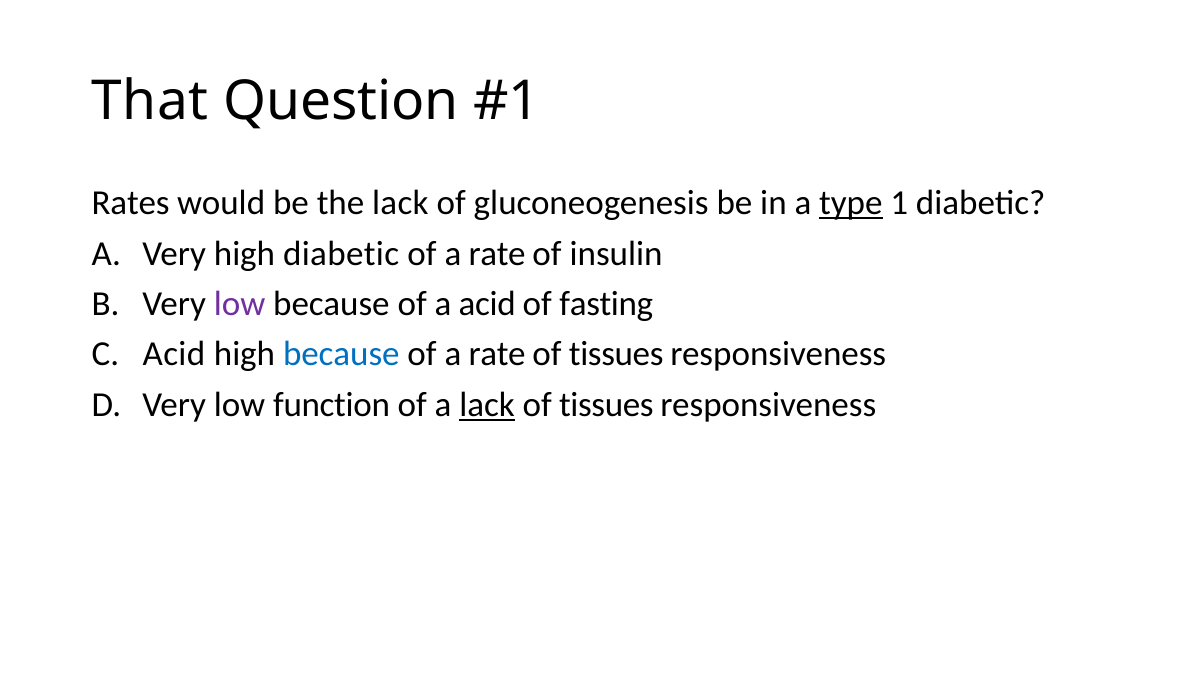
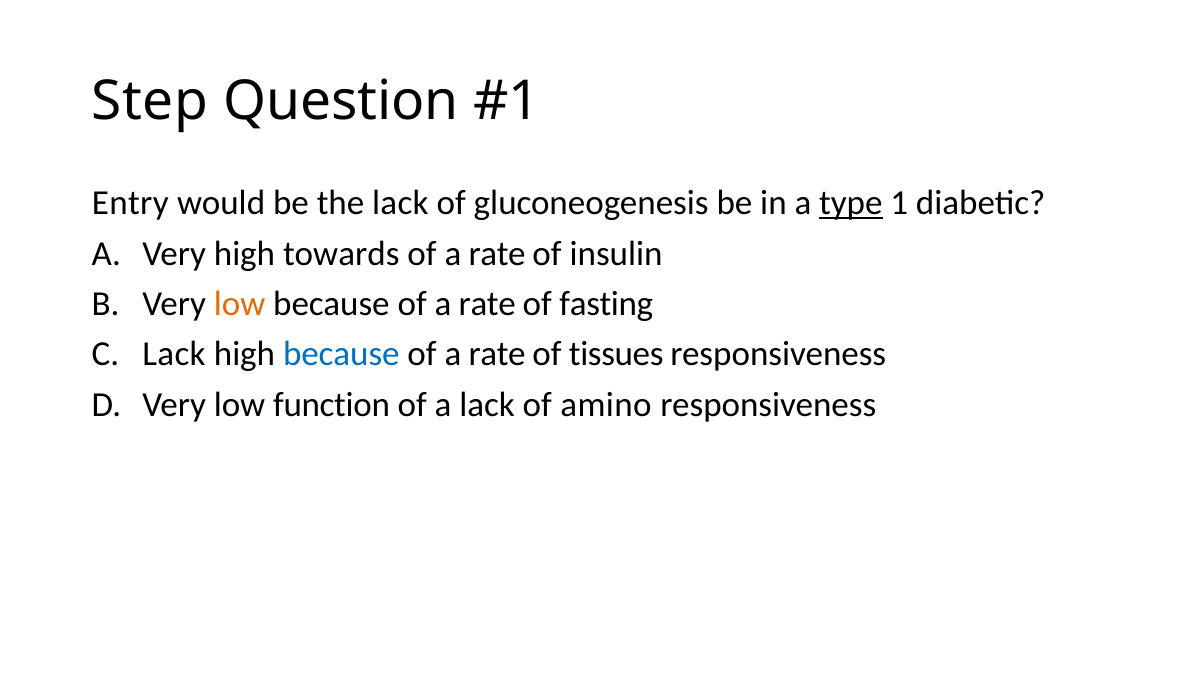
That: That -> Step (150, 101)
Rates: Rates -> Entry (130, 203)
high diabetic: diabetic -> towards (341, 254)
low colour: purple -> orange (240, 304)
acid: acid -> rate (487, 304)
Acid: Acid -> Lack (174, 354)
lack underline: present -> none (487, 405)
tissues: tissues -> amino (606, 405)
